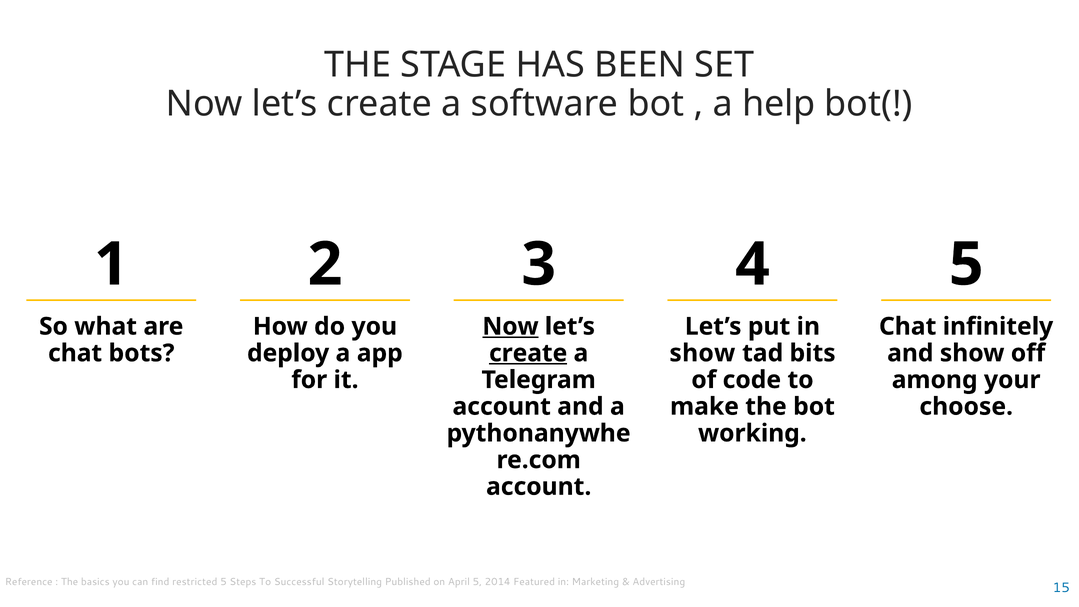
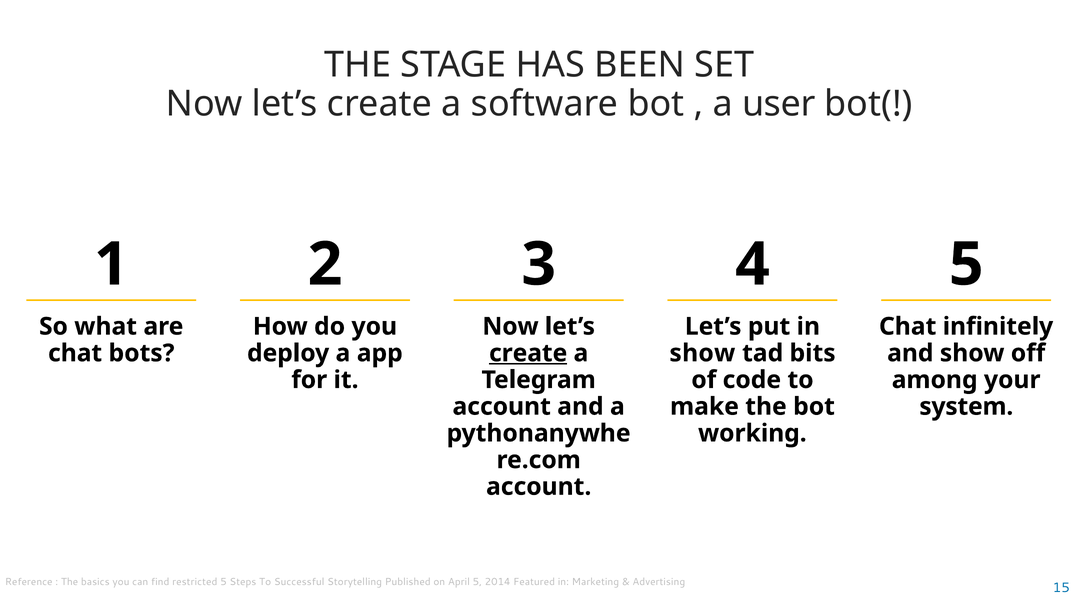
help: help -> user (779, 104)
Now underline: present -> none (510, 326)
choose: choose -> system (966, 407)
